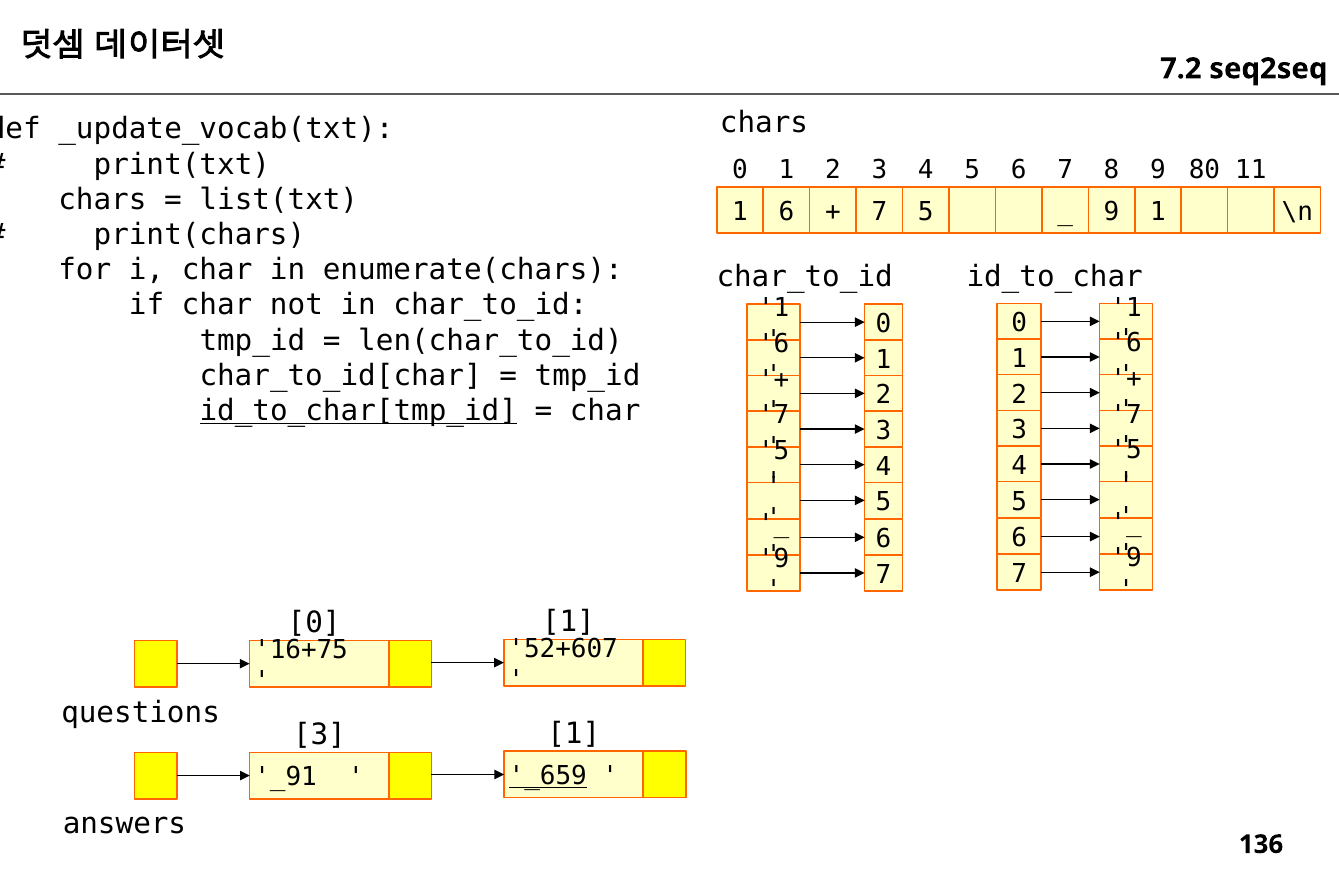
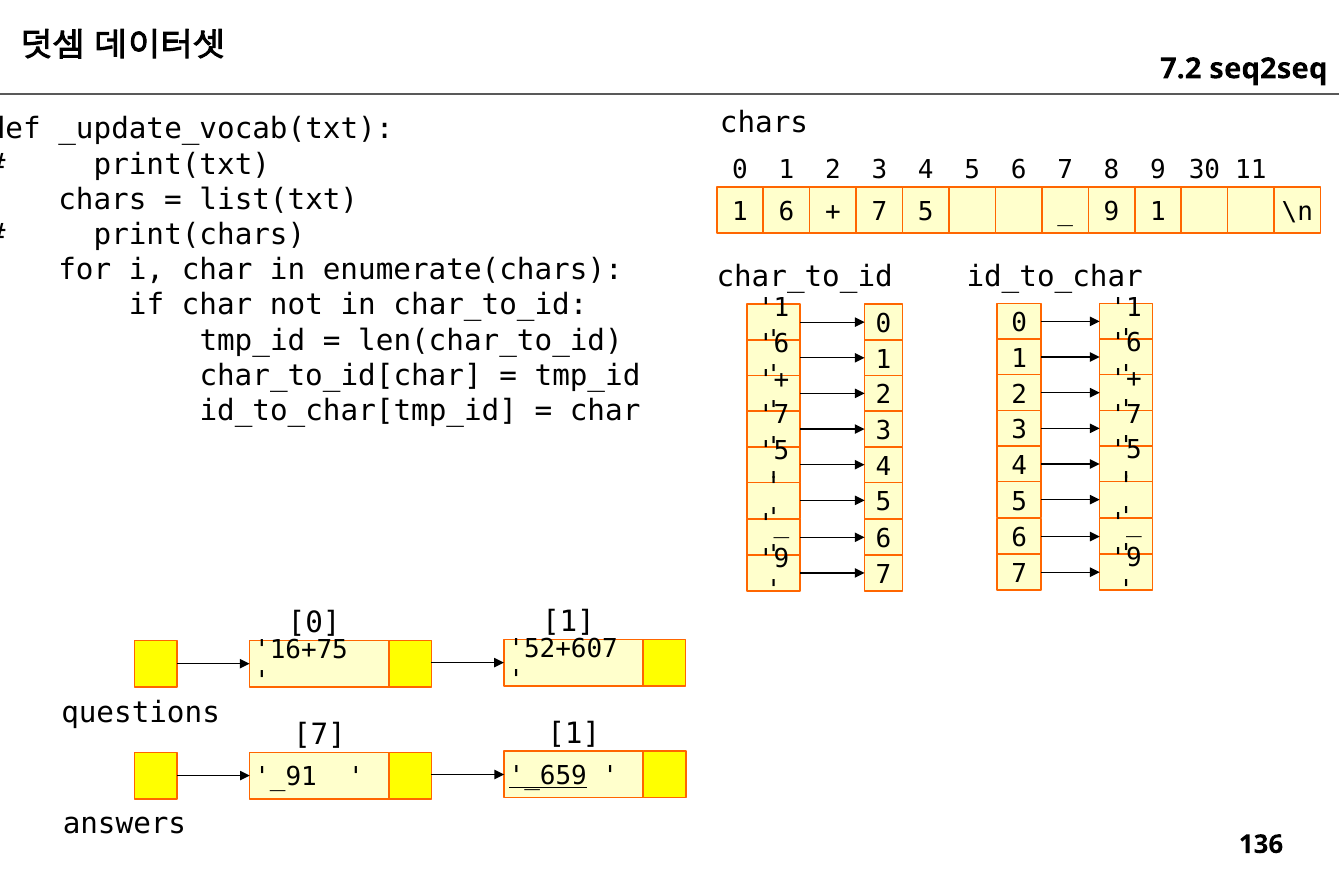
80: 80 -> 30 (1204, 170)
id_to_char[tmp_id underline: present -> none (358, 411)
3: 3 -> 7 (319, 735)
